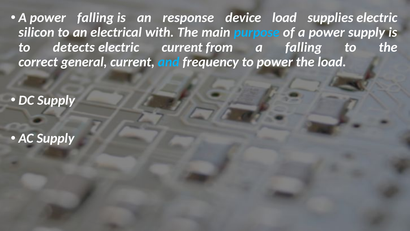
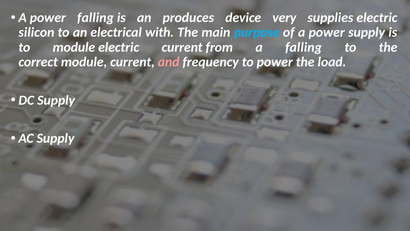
response: response -> produces (188, 18)
device load: load -> very (284, 18)
to detects: detects -> module (74, 47)
correct general: general -> module (84, 62)
and colour: light blue -> pink (169, 62)
